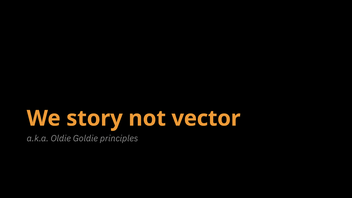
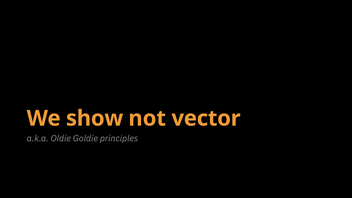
story: story -> show (95, 118)
